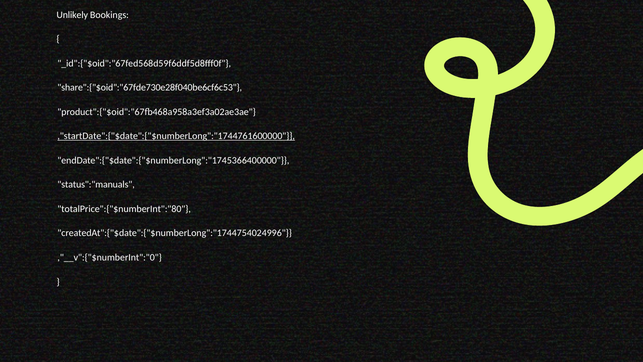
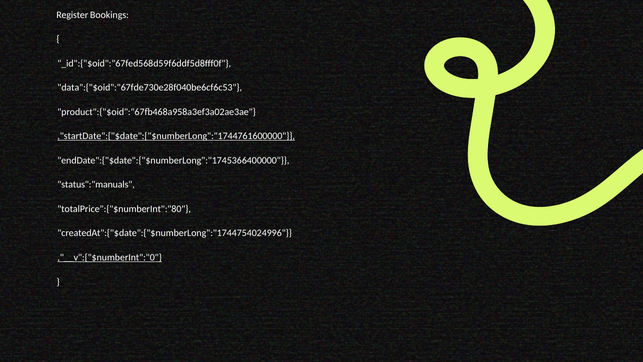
Unlikely: Unlikely -> Register (72, 15)
share":{"$oid":"67fde730e28f040be6cf6c53: share":{"$oid":"67fde730e28f040be6cf6c53 -> data":{"$oid":"67fde730e28f040be6cf6c53 (150, 88)
,"__v":{"$numberInt":"0 underline: none -> present (110, 257)
